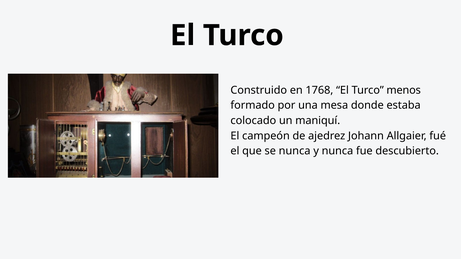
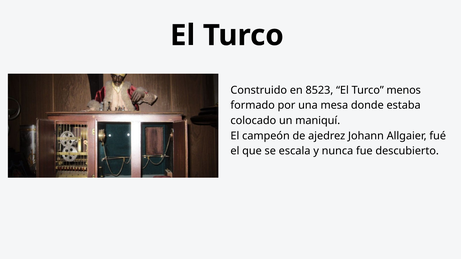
1768: 1768 -> 8523 (319, 90)
se nunca: nunca -> escala (295, 151)
